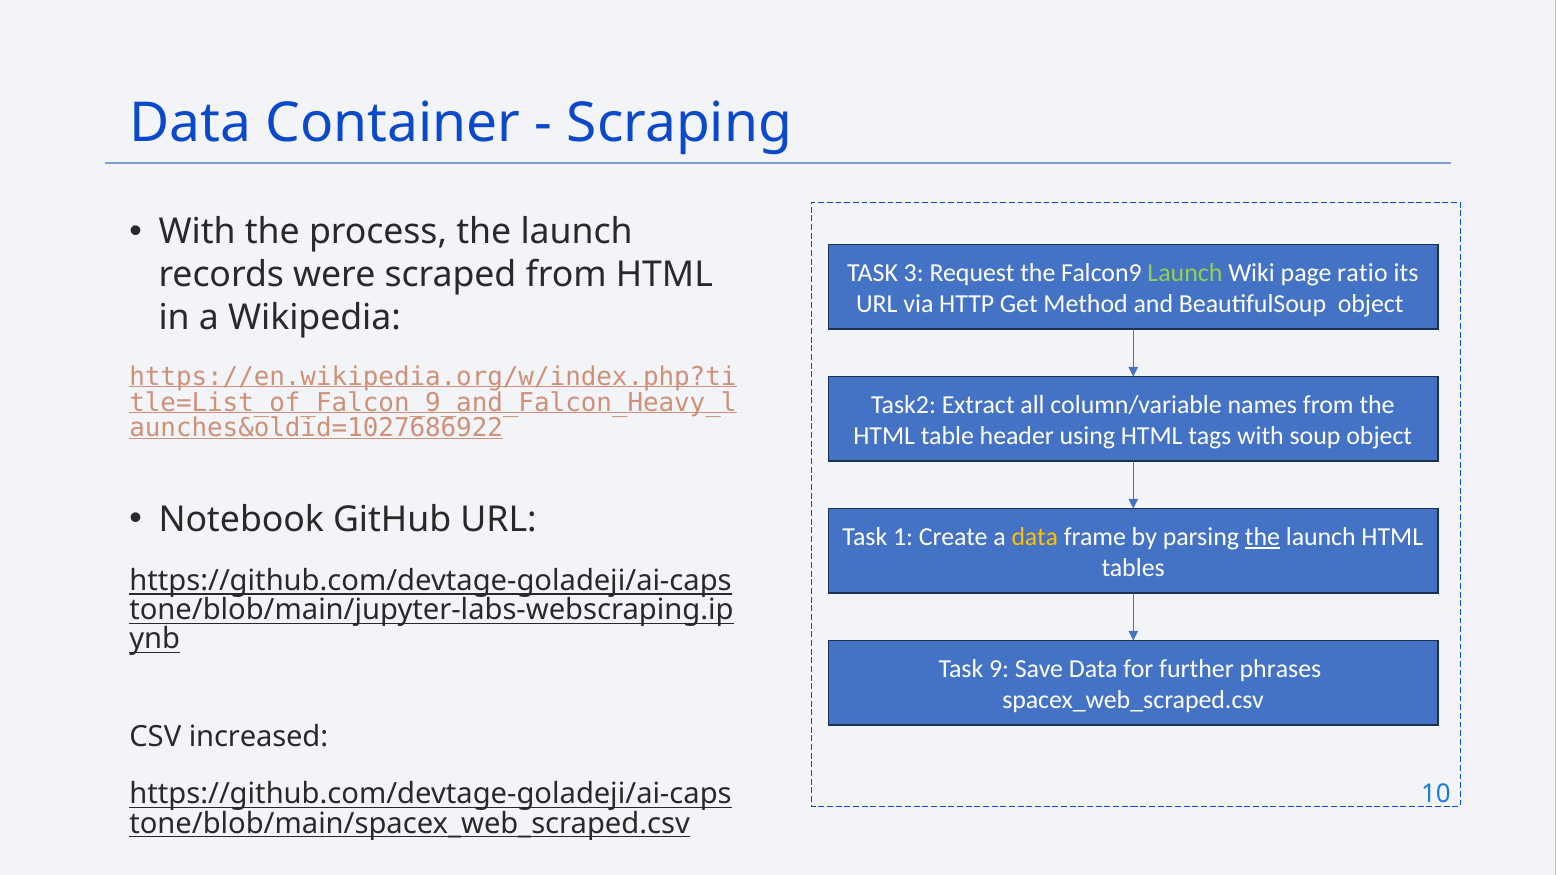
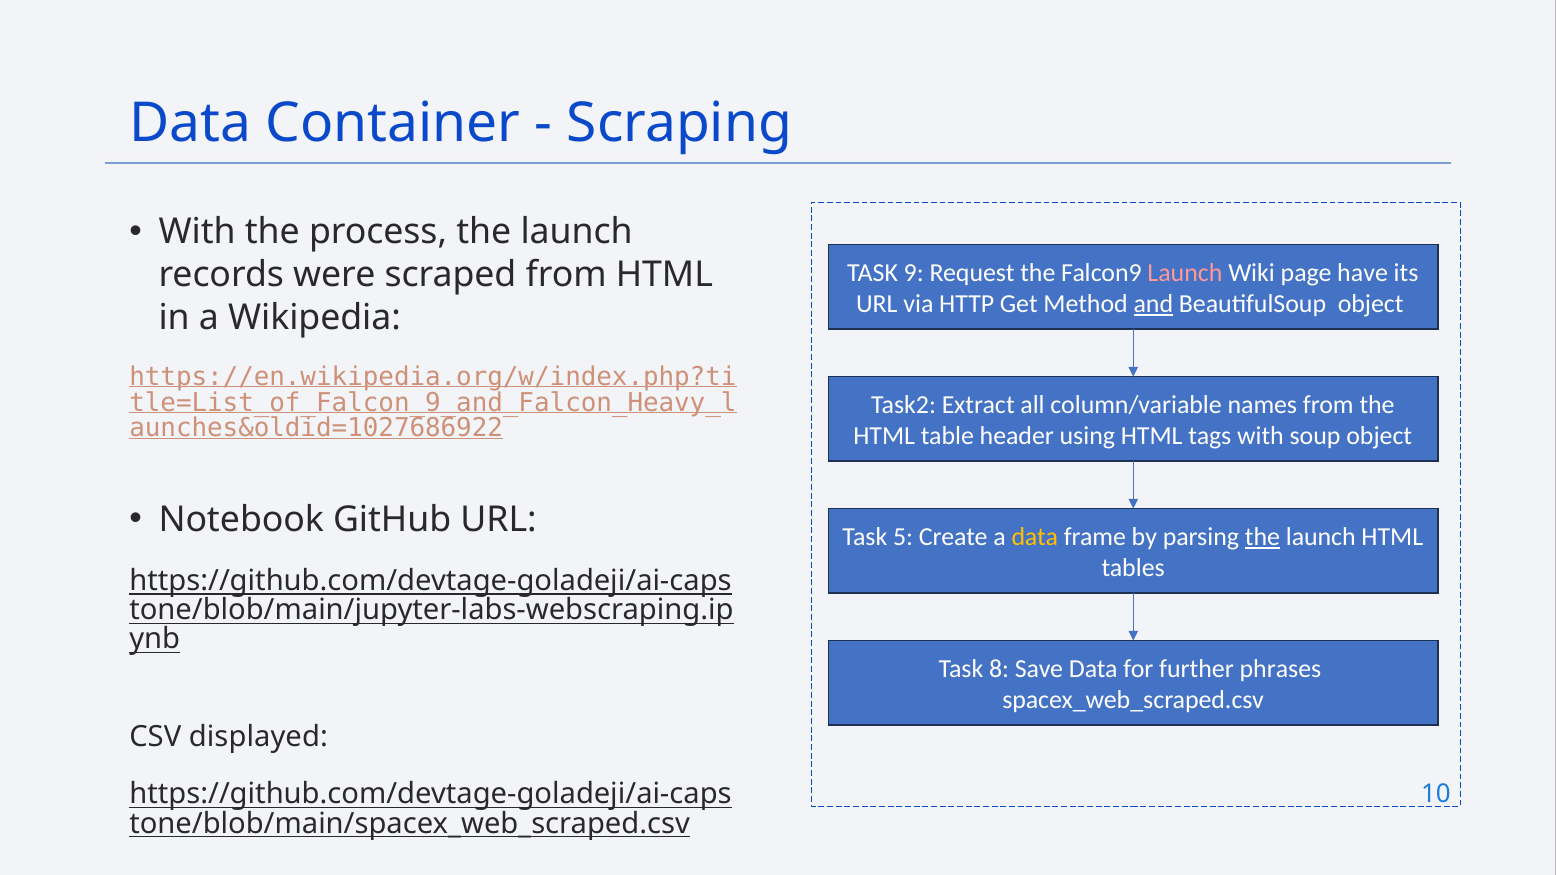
3: 3 -> 9 (914, 273)
Launch colour: light green -> pink (1185, 273)
ratio: ratio -> have (1363, 273)
and underline: none -> present (1153, 304)
1: 1 -> 5 (903, 537)
9: 9 -> 8 (999, 669)
increased: increased -> displayed (258, 737)
